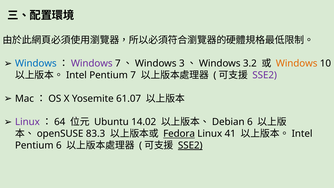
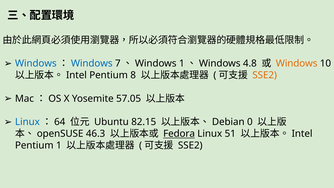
Windows colour: purple -> blue (92, 63)
Windows 3: 3 -> 1 (182, 63)
3.2: 3.2 -> 4.8 (250, 63)
Pentium 7: 7 -> 8 (133, 75)
SSE2 colour: purple -> orange (265, 75)
61.07: 61.07 -> 57.05 (129, 99)
Linux colour: purple -> blue (27, 122)
14.02: 14.02 -> 82.15 (144, 122)
6: 6 -> 0 (250, 122)
83.3: 83.3 -> 46.3 (96, 134)
41: 41 -> 51 (230, 134)
Pentium 6: 6 -> 1 (59, 145)
SSE2 underline: present -> none (190, 145)
